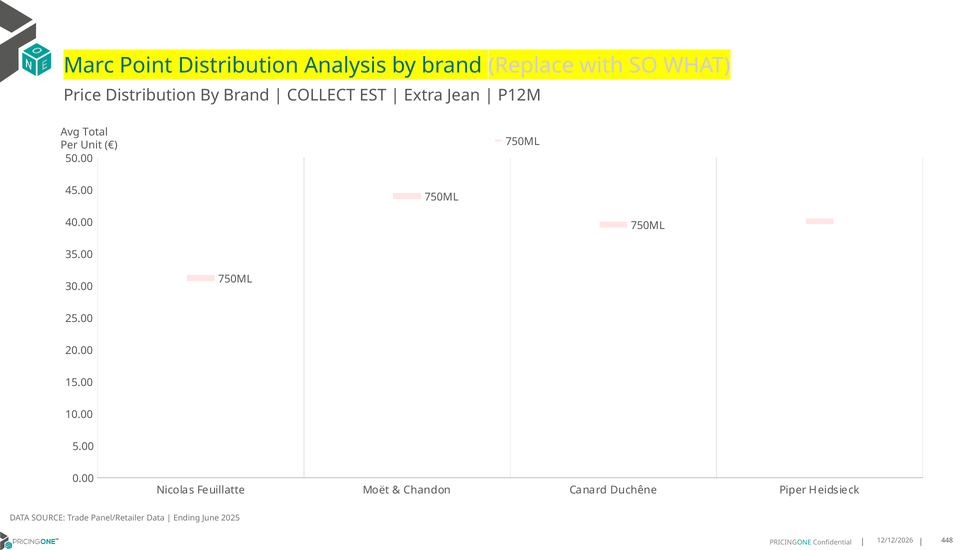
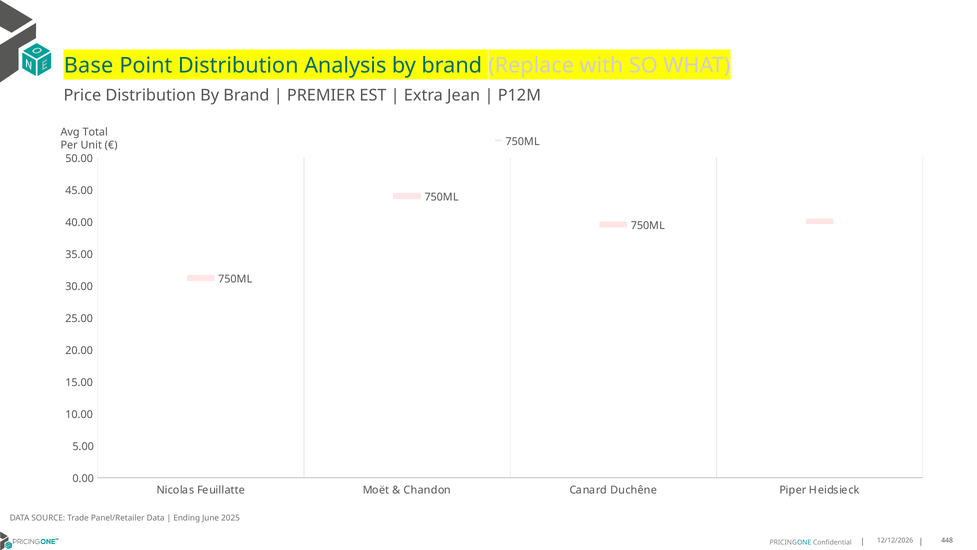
Marc: Marc -> Base (89, 66)
COLLECT: COLLECT -> PREMIER (321, 95)
